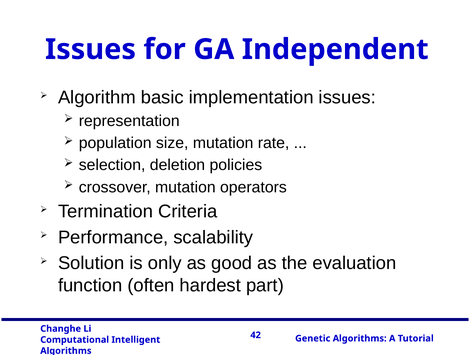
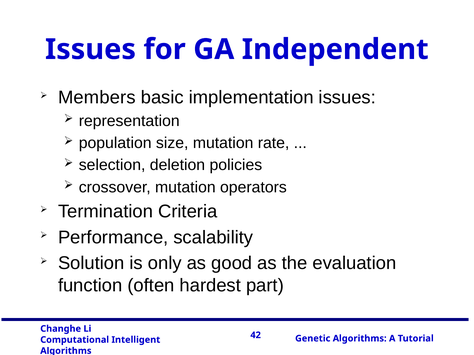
Algorithm: Algorithm -> Members (97, 98)
